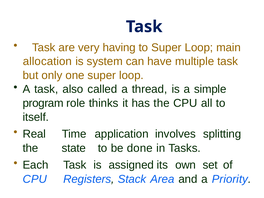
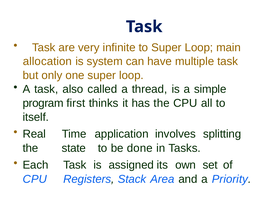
having: having -> infinite (119, 47)
role: role -> first (76, 103)
